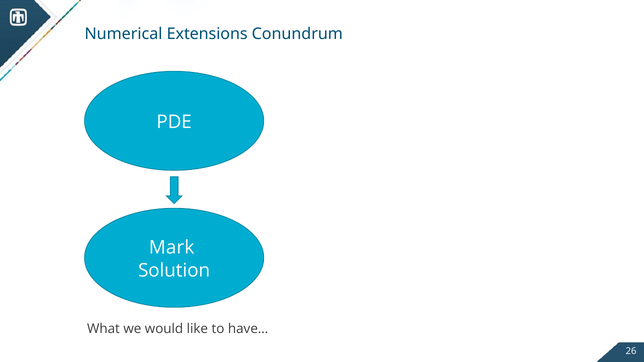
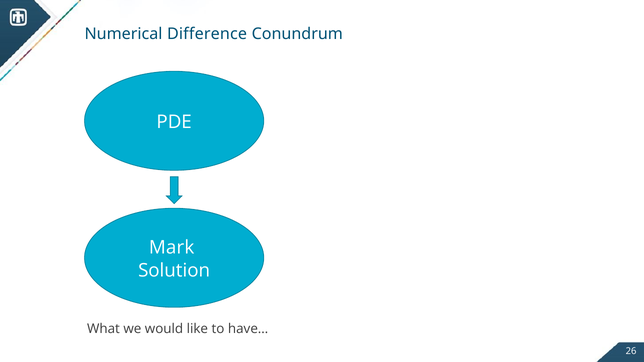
Extensions: Extensions -> Difference (207, 34)
